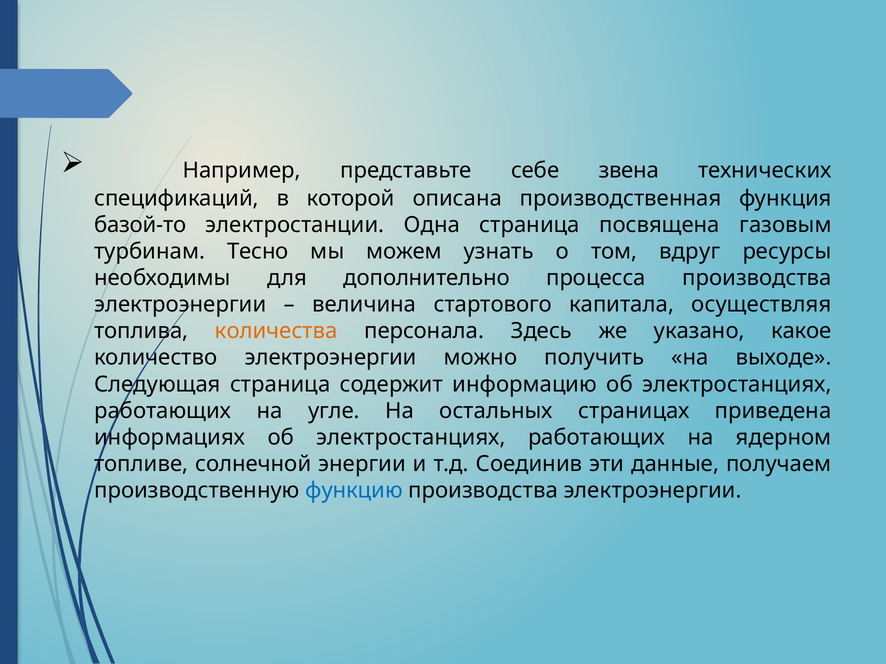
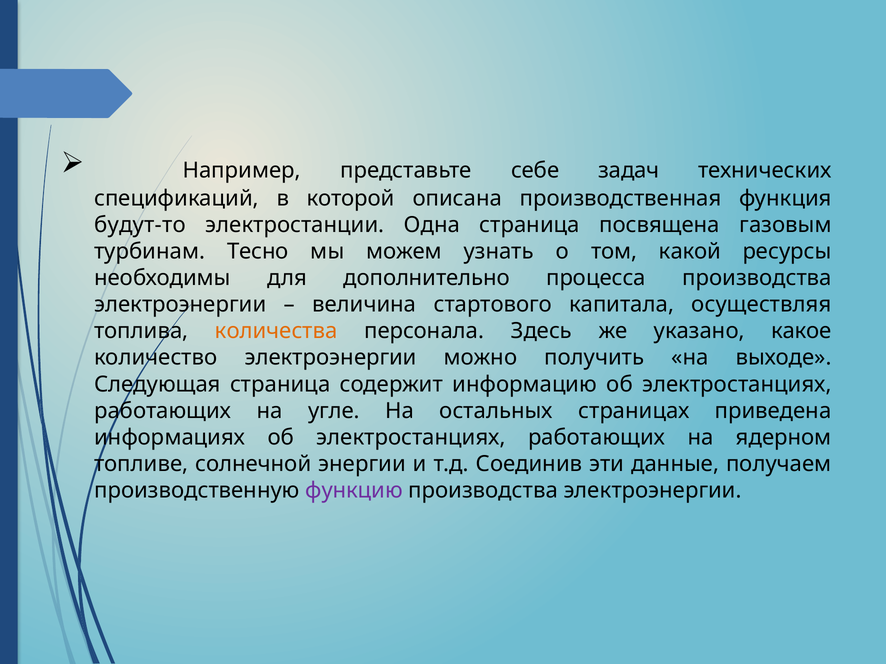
звена: звена -> задач (629, 170)
базой-то: базой-то -> будут-то (140, 225)
вдруг: вдруг -> какой (690, 252)
функцию colour: blue -> purple (354, 491)
